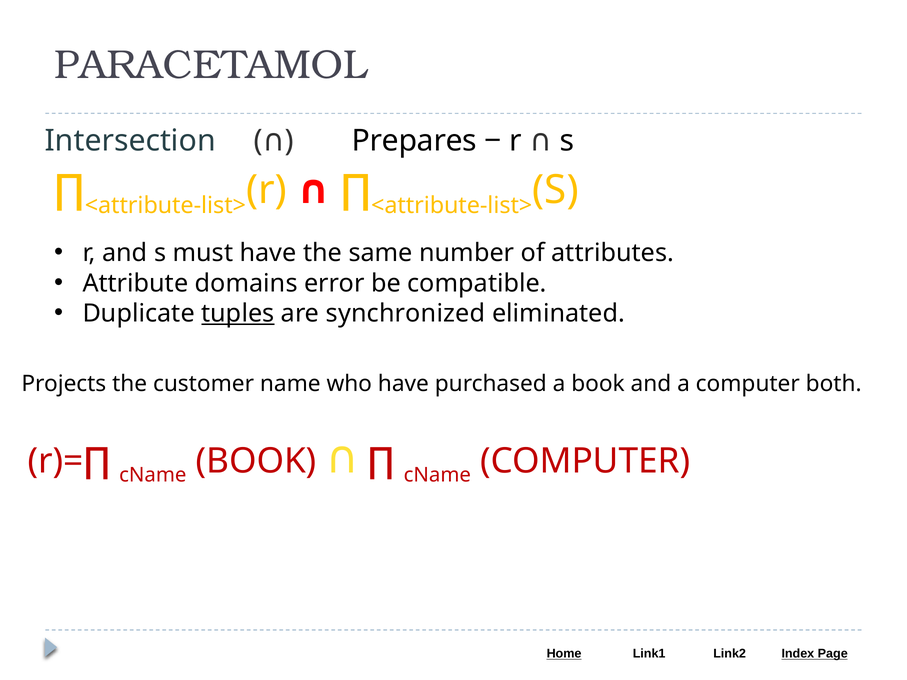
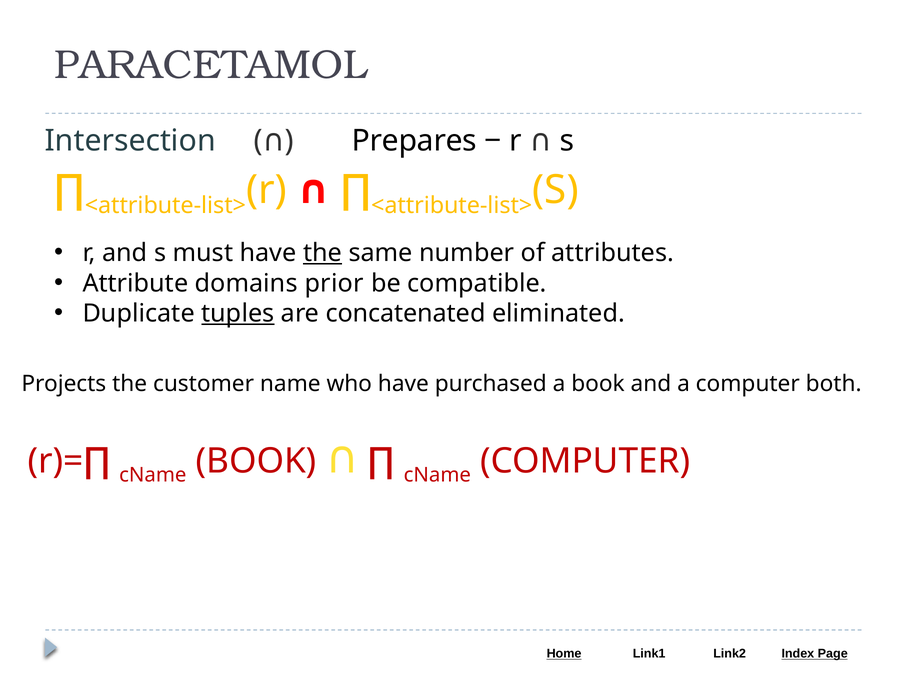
the underline: none -> present (323, 253)
error: error -> prior (334, 283)
synchronized: synchronized -> concatenated (406, 314)
